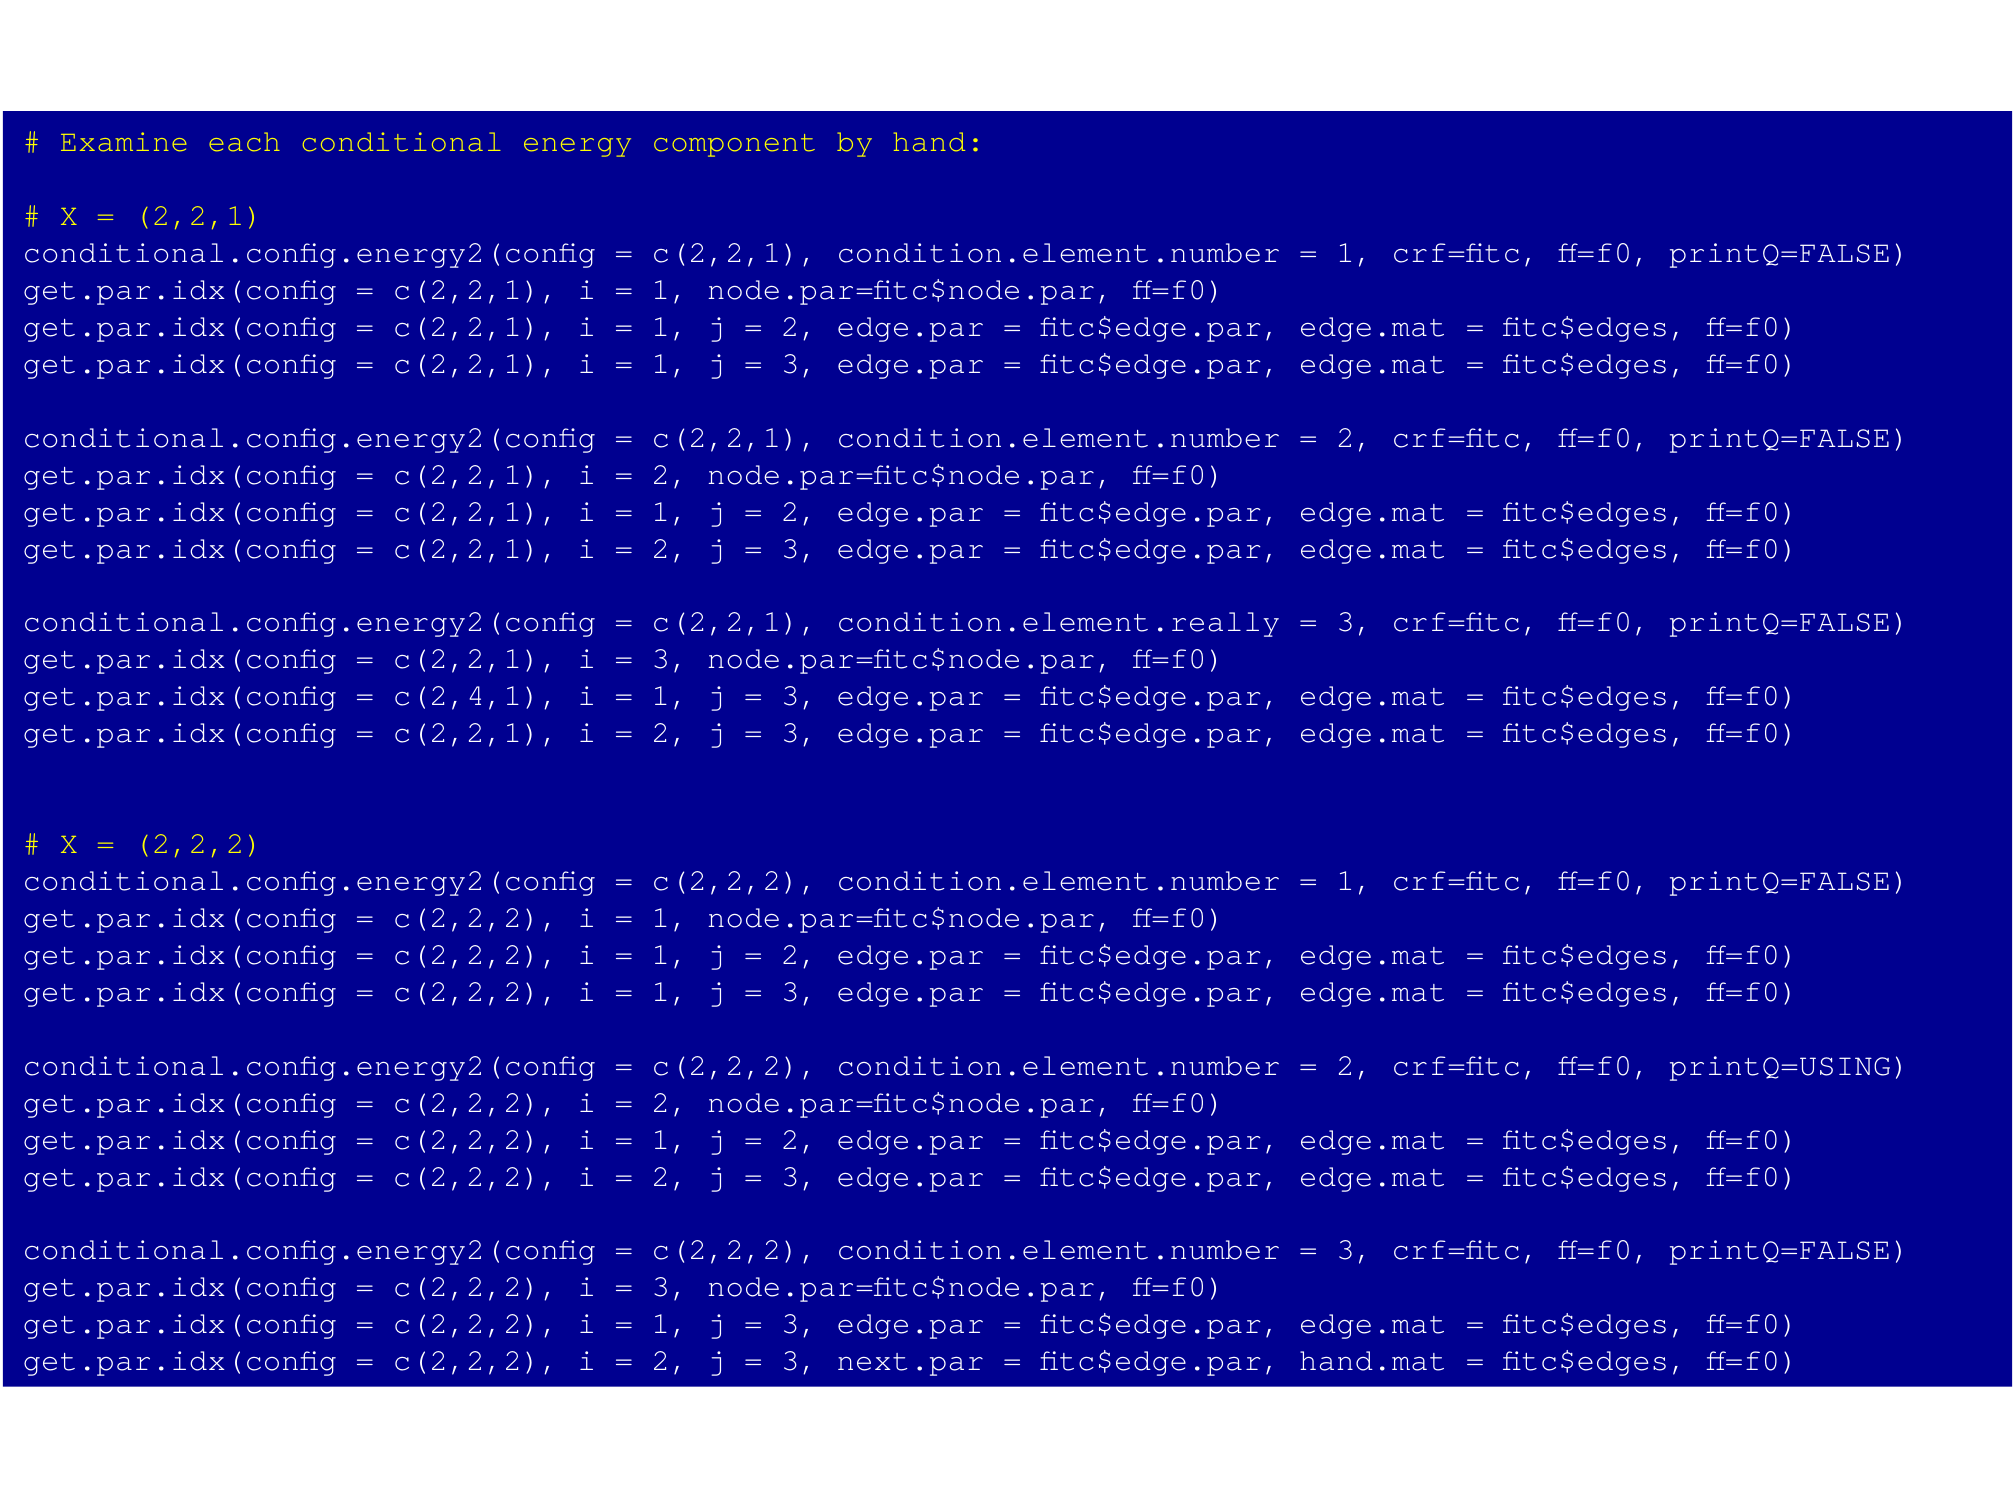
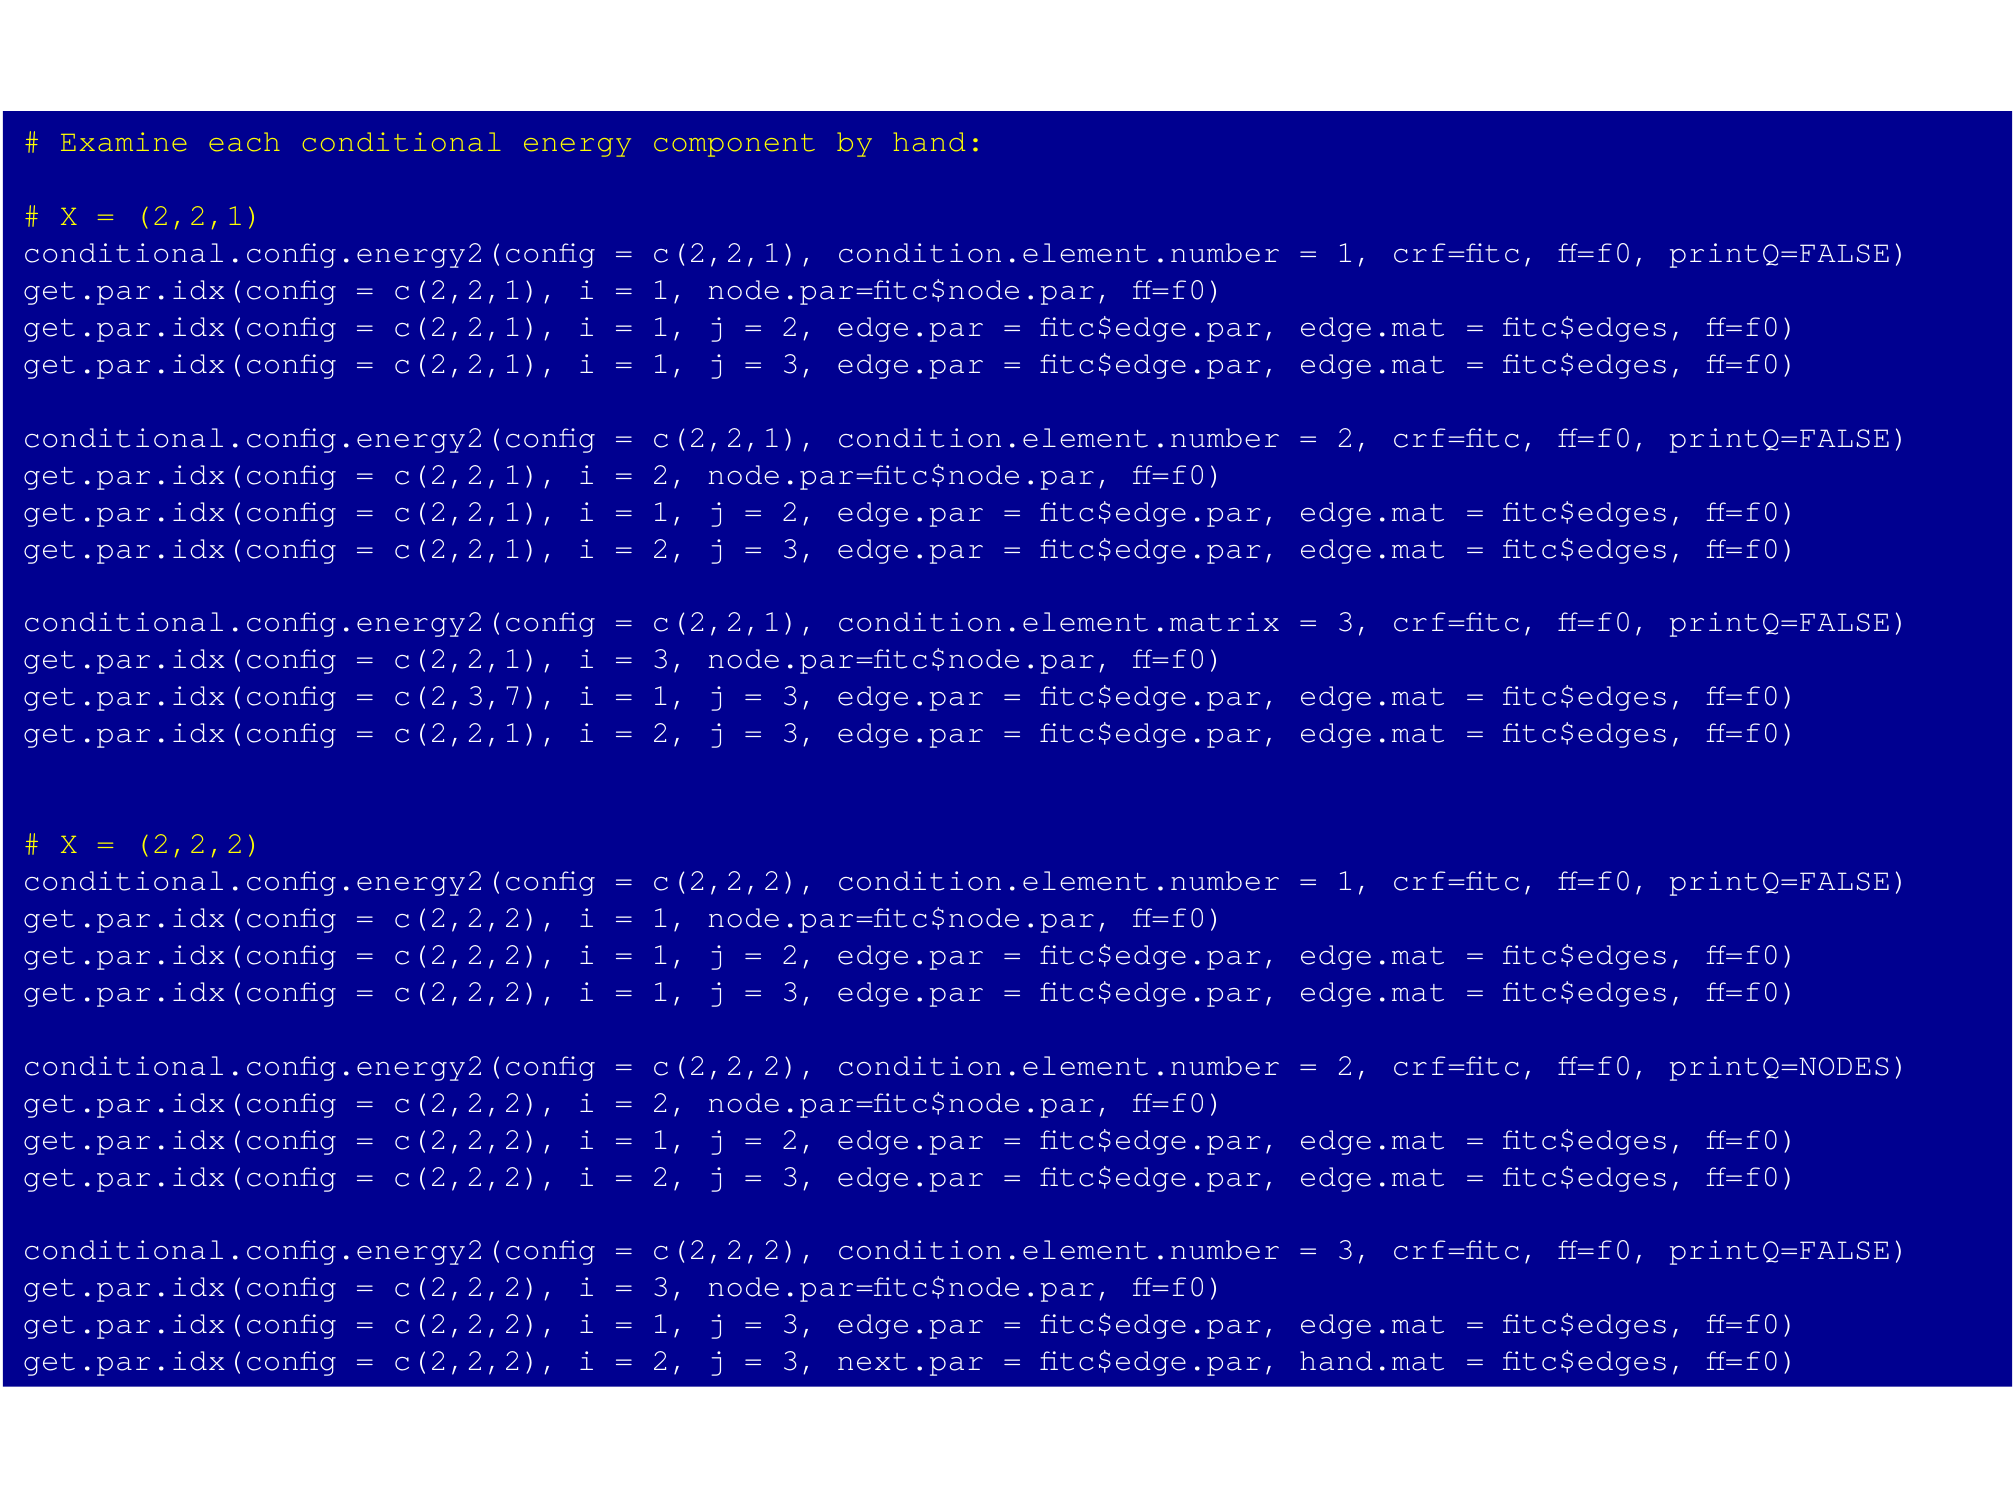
condition.element.really: condition.element.really -> condition.element.matrix (1059, 622)
c(2,4,1: c(2,4,1 -> c(2,3,7 (476, 696)
printQ=USING: printQ=USING -> printQ=NODES (1790, 1065)
